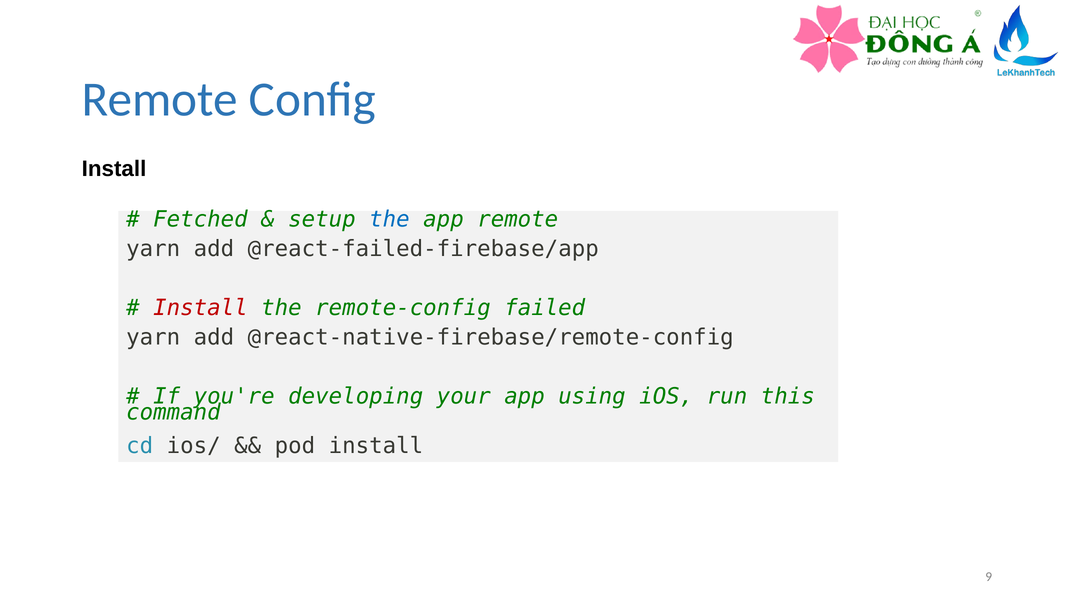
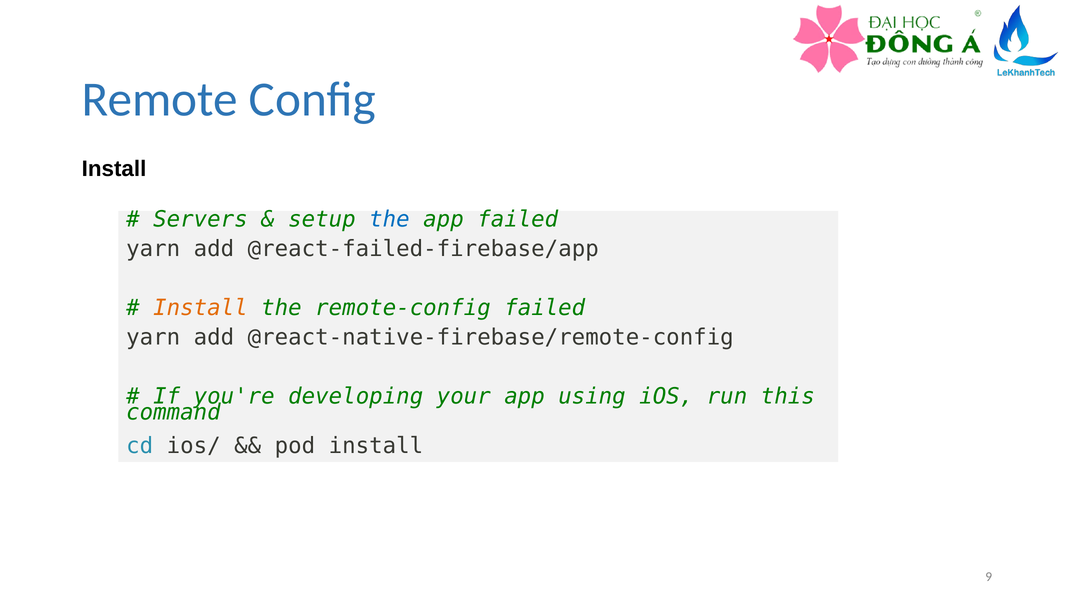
Fetched: Fetched -> Servers (200, 219)
app remote: remote -> failed (518, 219)
Install colour: red -> orange (200, 308)
